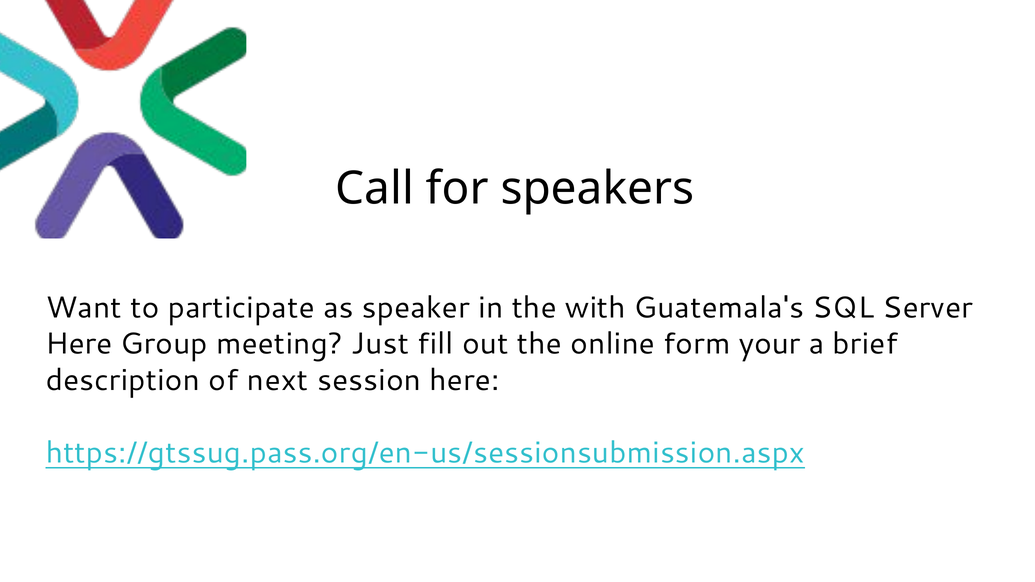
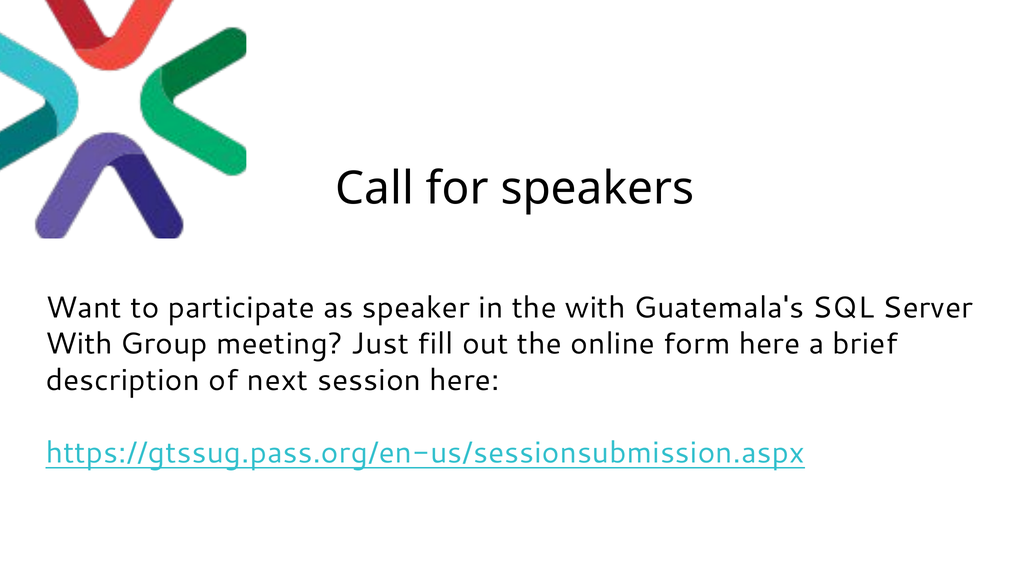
Here: Here -> With (79, 344)
form your: your -> here (770, 344)
